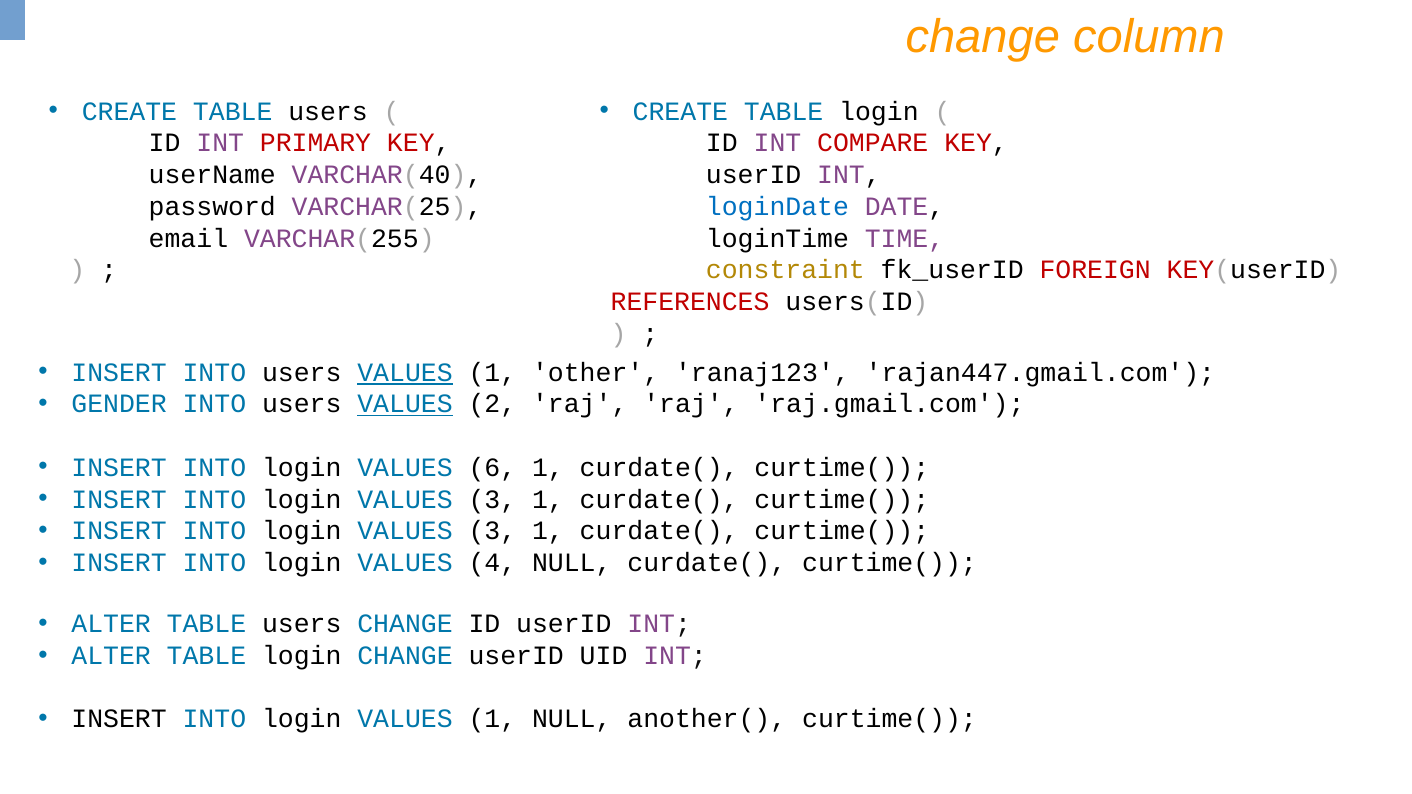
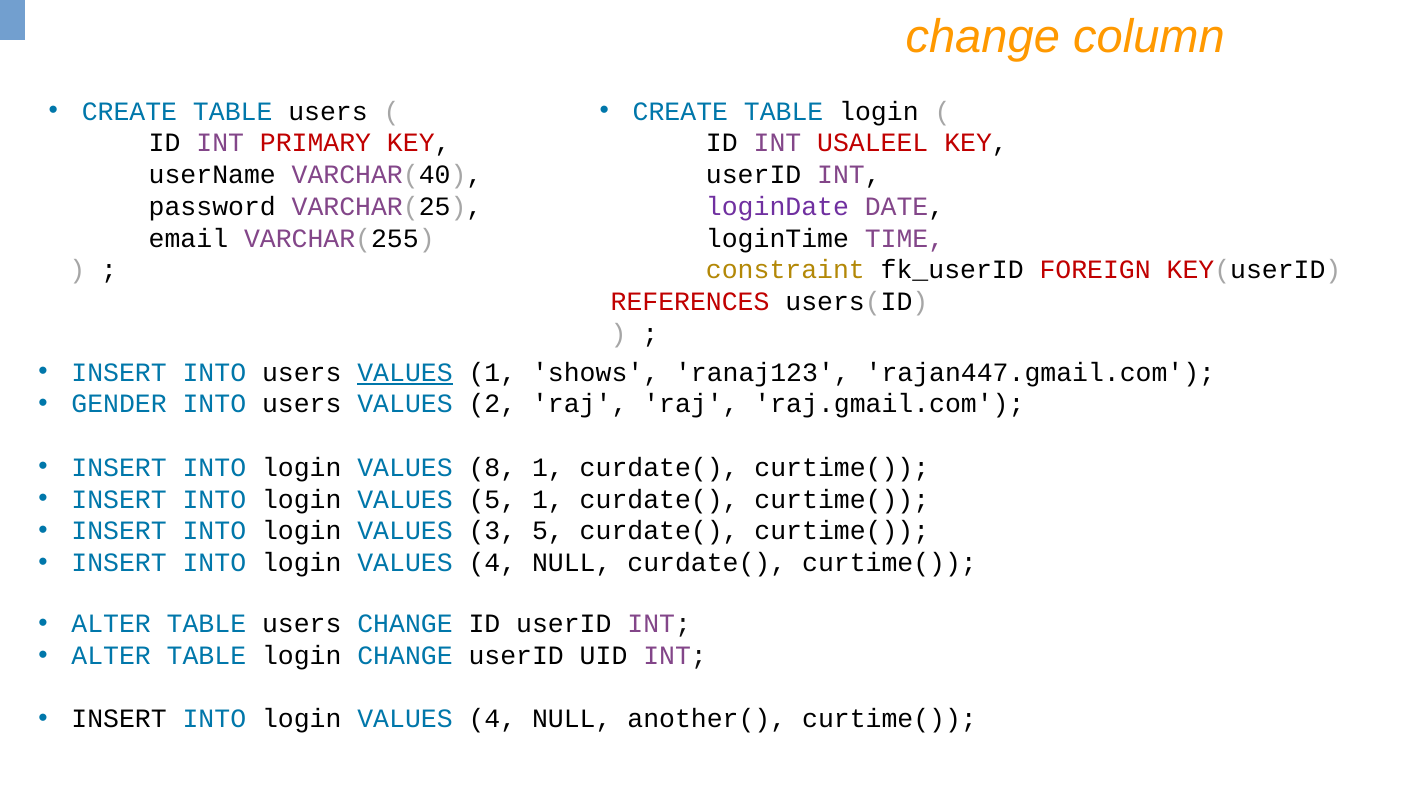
COMPARE: COMPARE -> USALEEL (873, 143)
loginDate colour: blue -> purple (777, 207)
other: other -> shows (596, 372)
VALUES underline: present -> none (405, 404)
6: 6 -> 8 (492, 468)
3: 3 -> 5 (492, 500)
1: 1 -> 5 (548, 531)
1: 1 -> 4 (492, 719)
